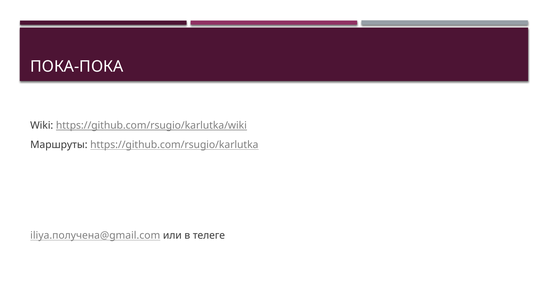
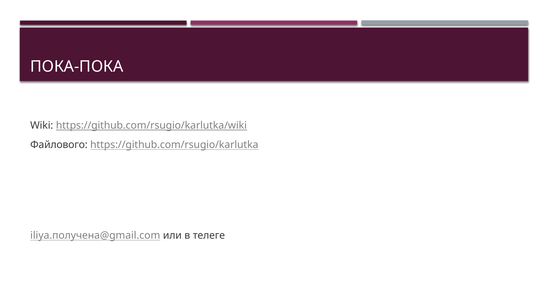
Маршруты: Маршруты -> Файлового (59, 145)
